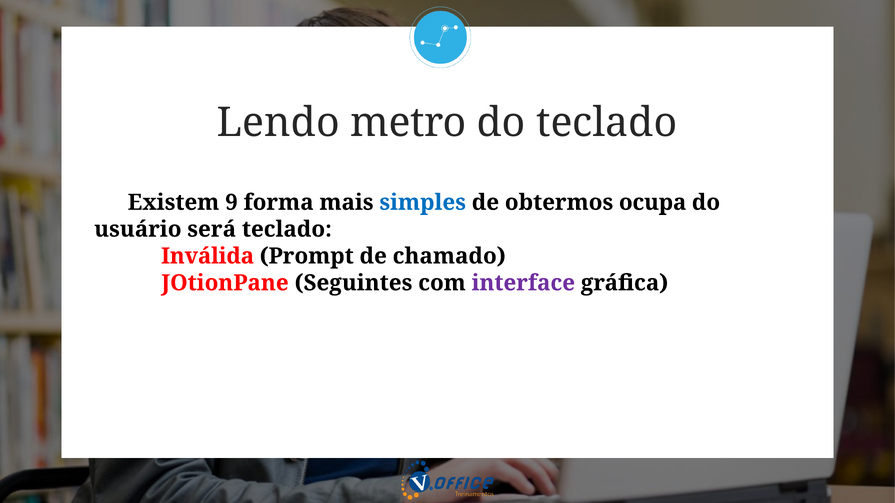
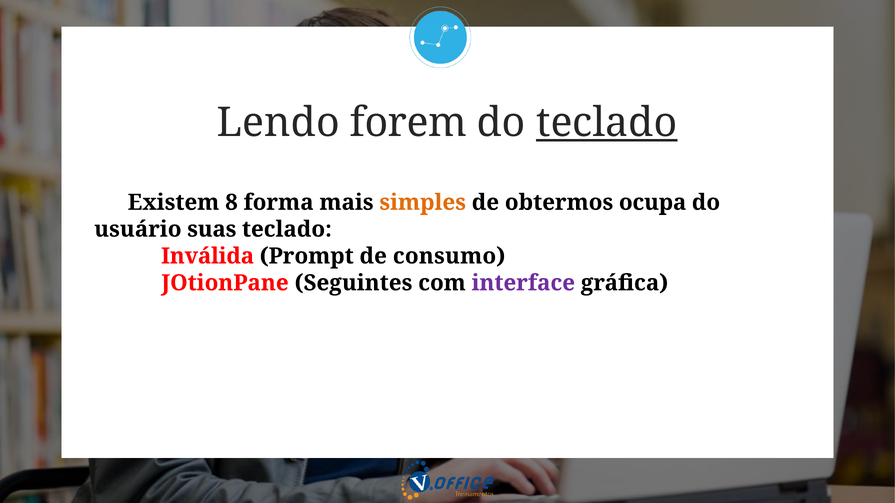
metro: metro -> forem (408, 123)
teclado underline: none -> present (607, 123)
9: 9 -> 8 (231, 203)
simples colour: blue -> orange (423, 203)
será: será -> suas (212, 229)
chamado: chamado -> consumo (449, 256)
